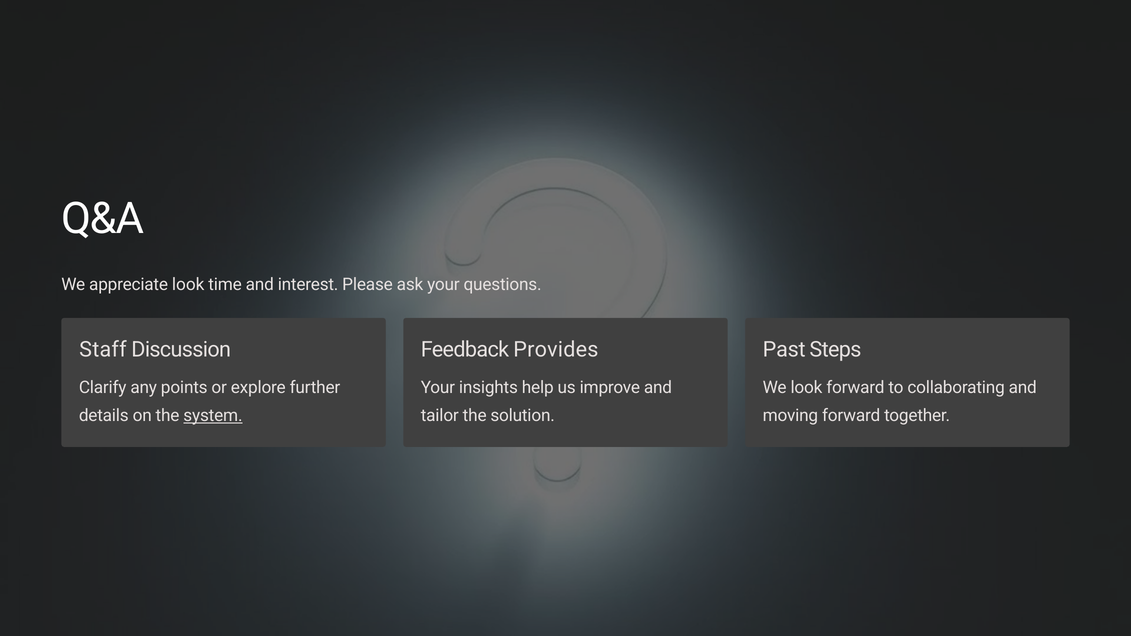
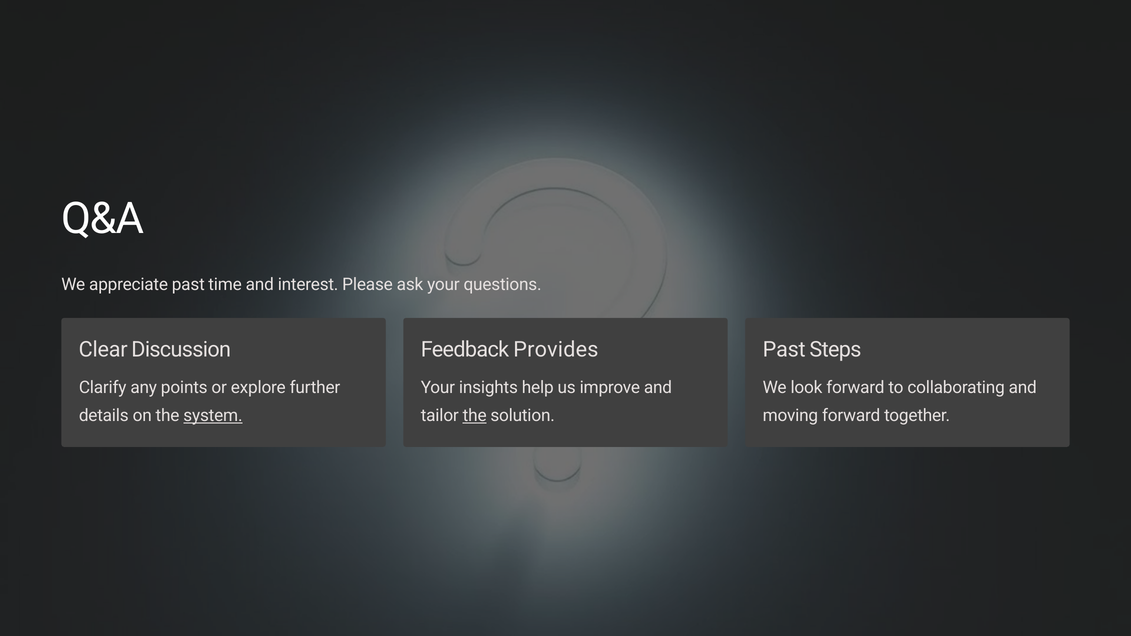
appreciate look: look -> past (188, 285)
Staff: Staff -> Clear (103, 350)
the underline: none -> present (475, 416)
